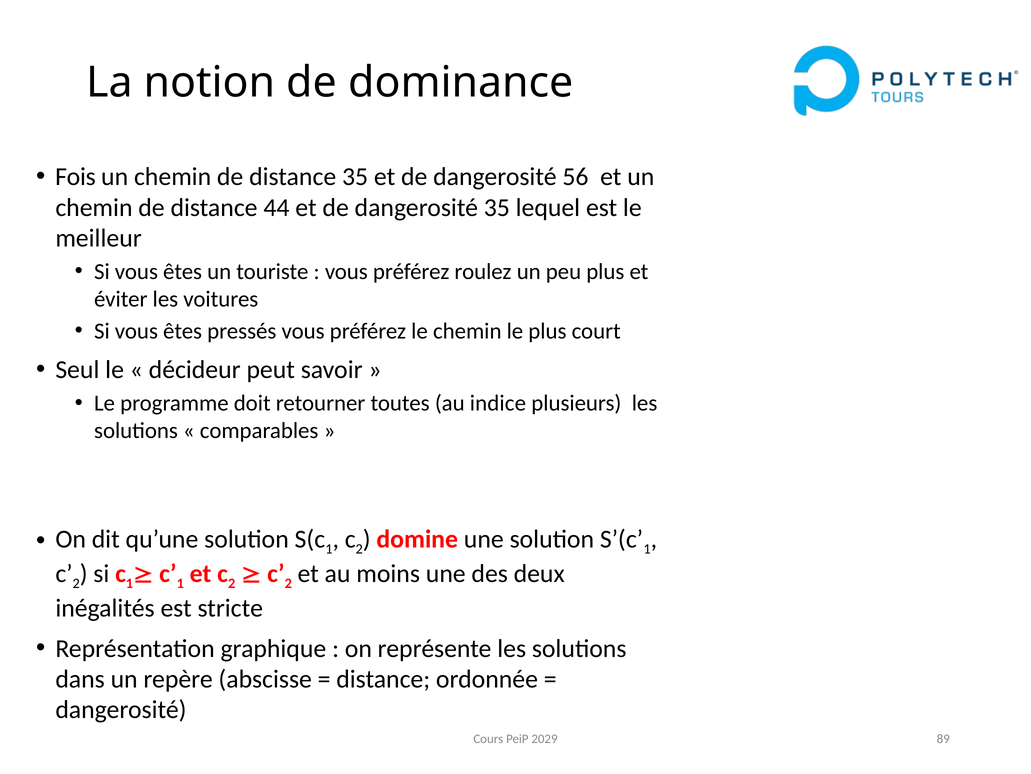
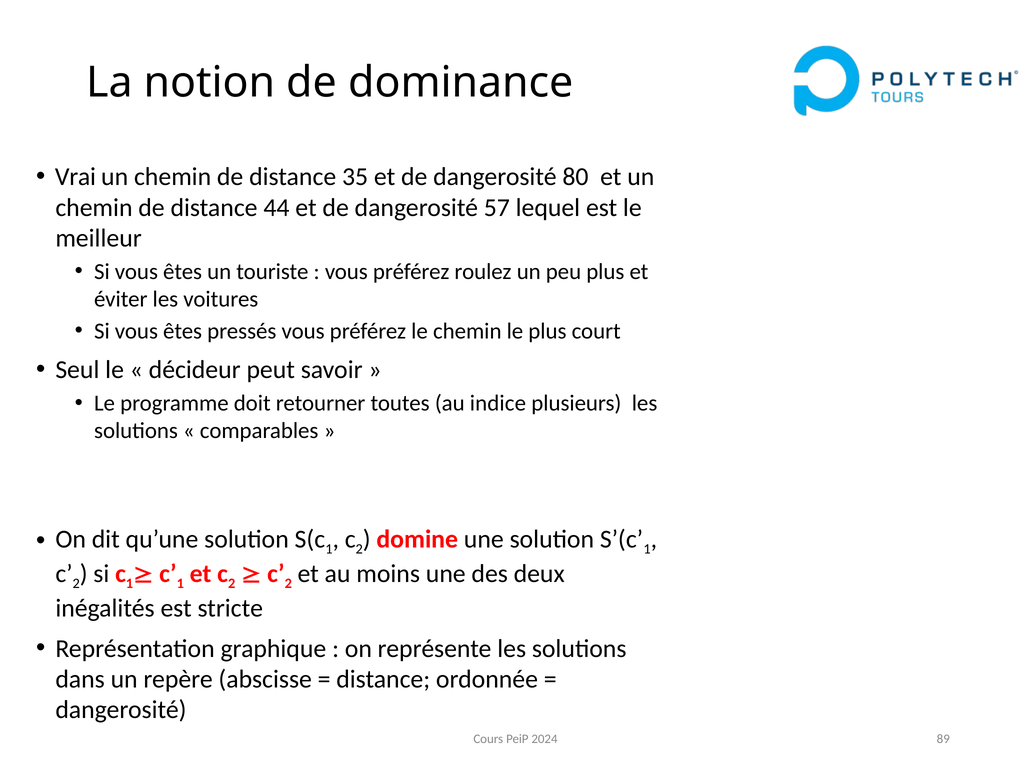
Fois: Fois -> Vrai (75, 177)
56: 56 -> 80 (575, 177)
dangerosité 35: 35 -> 57 (497, 207)
2029: 2029 -> 2024 (544, 738)
